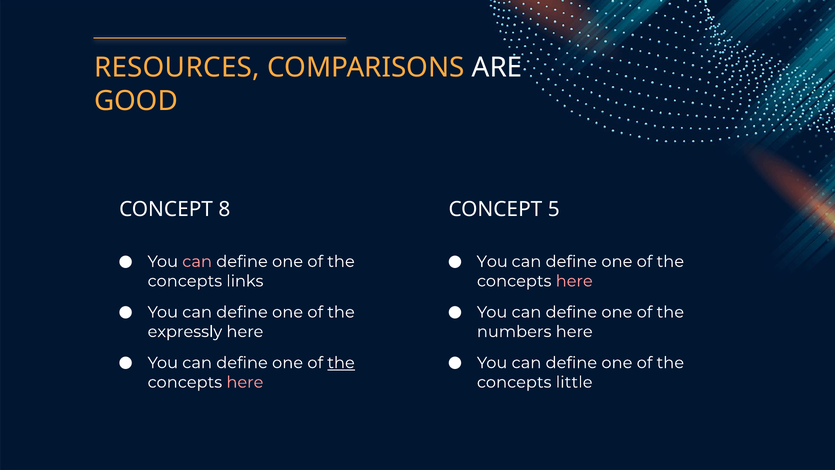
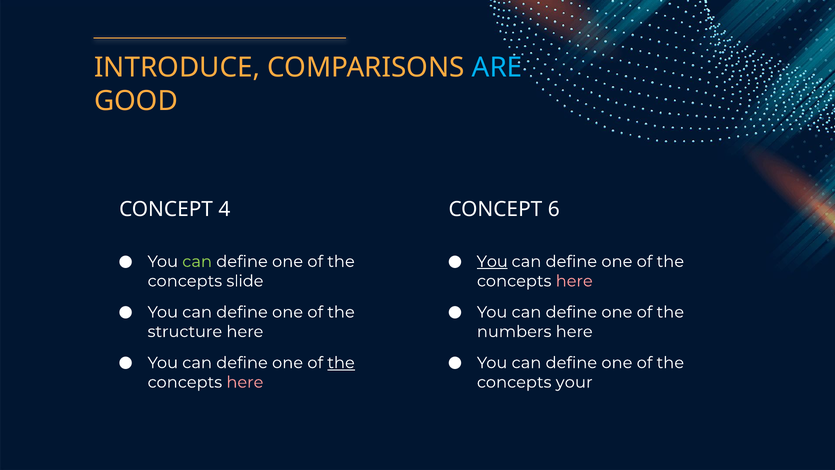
RESOURCES: RESOURCES -> INTRODUCE (177, 68)
ARE colour: white -> light blue (497, 68)
8: 8 -> 4 (224, 209)
5: 5 -> 6 (554, 209)
can colour: pink -> light green (197, 261)
You underline: none -> present (492, 261)
links: links -> slide (245, 281)
expressly: expressly -> structure (185, 331)
little: little -> your (574, 382)
